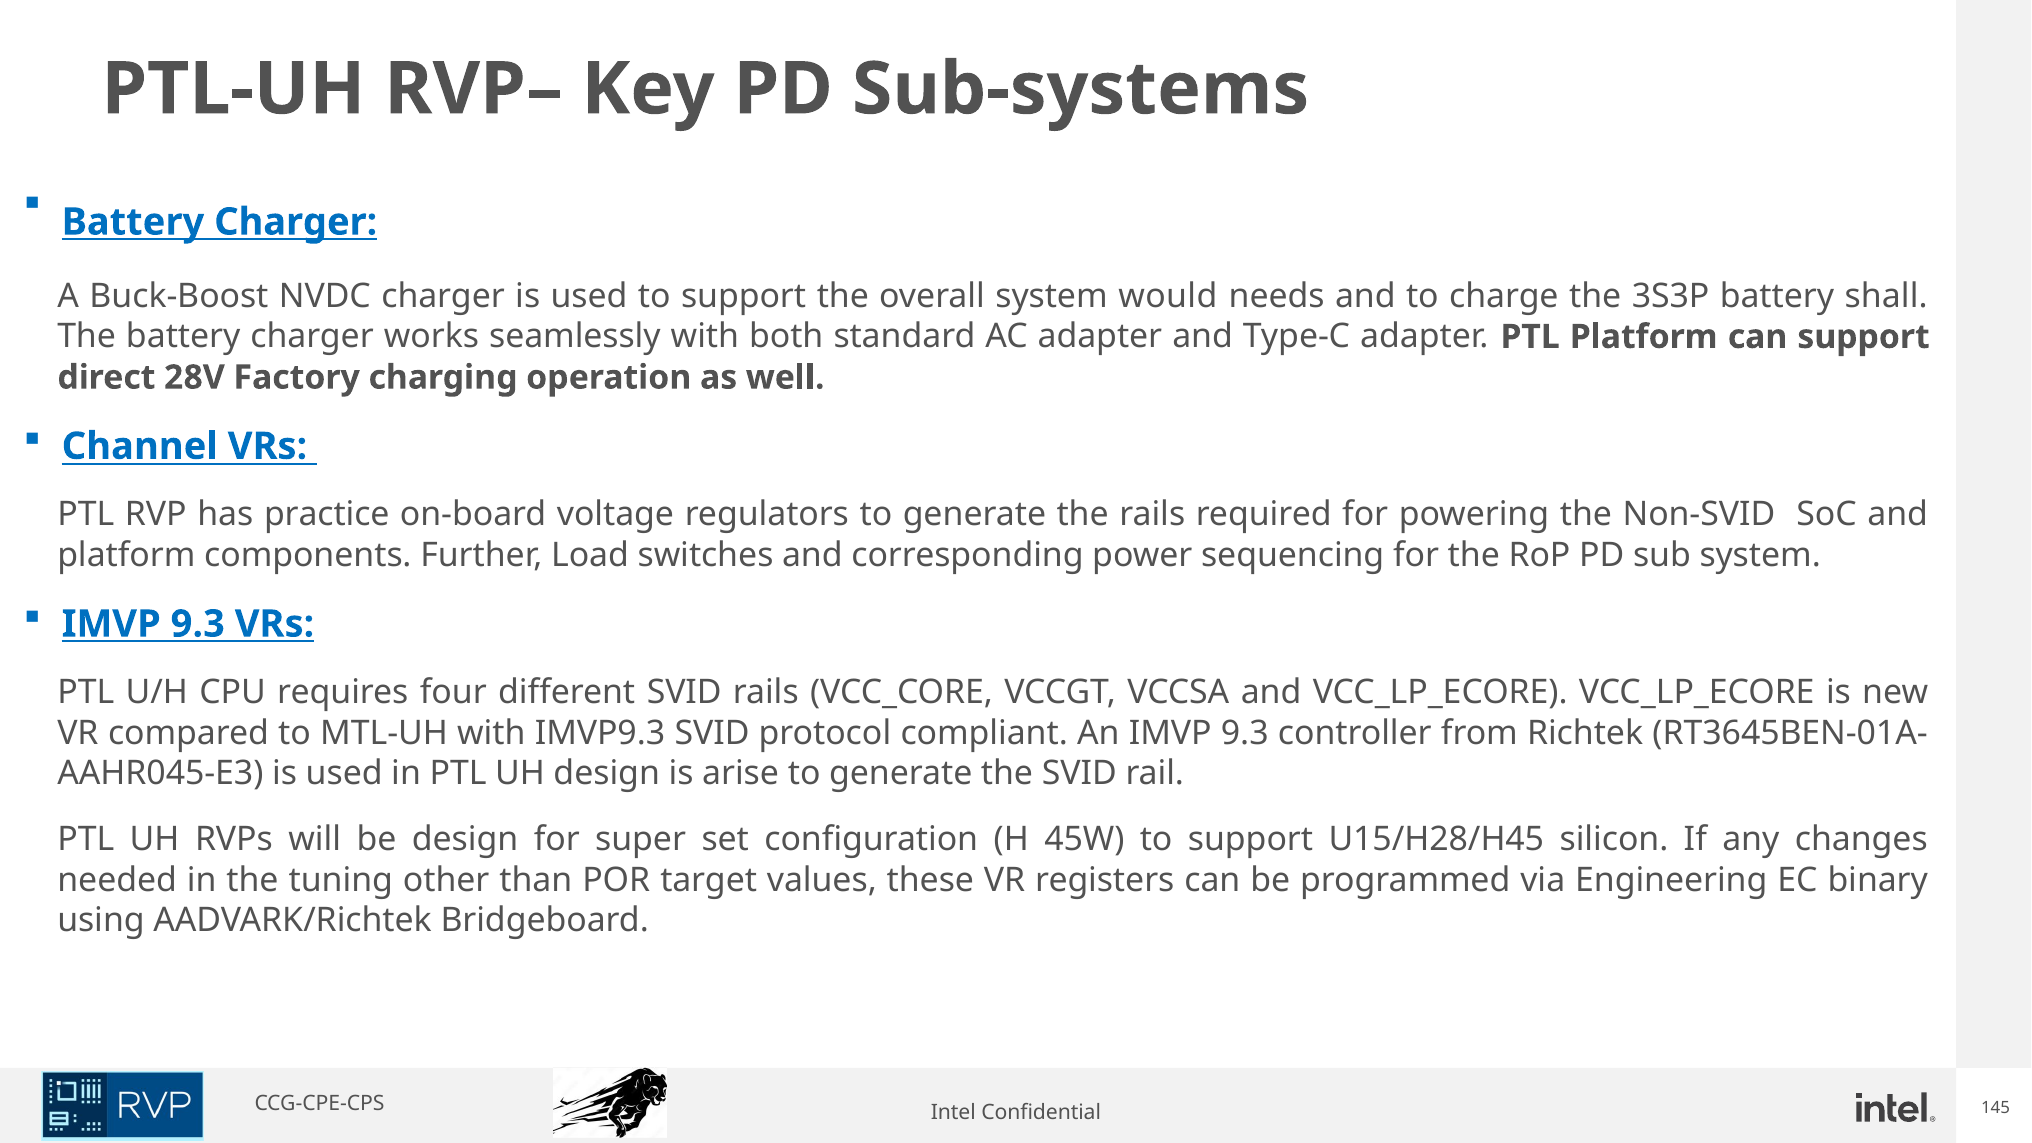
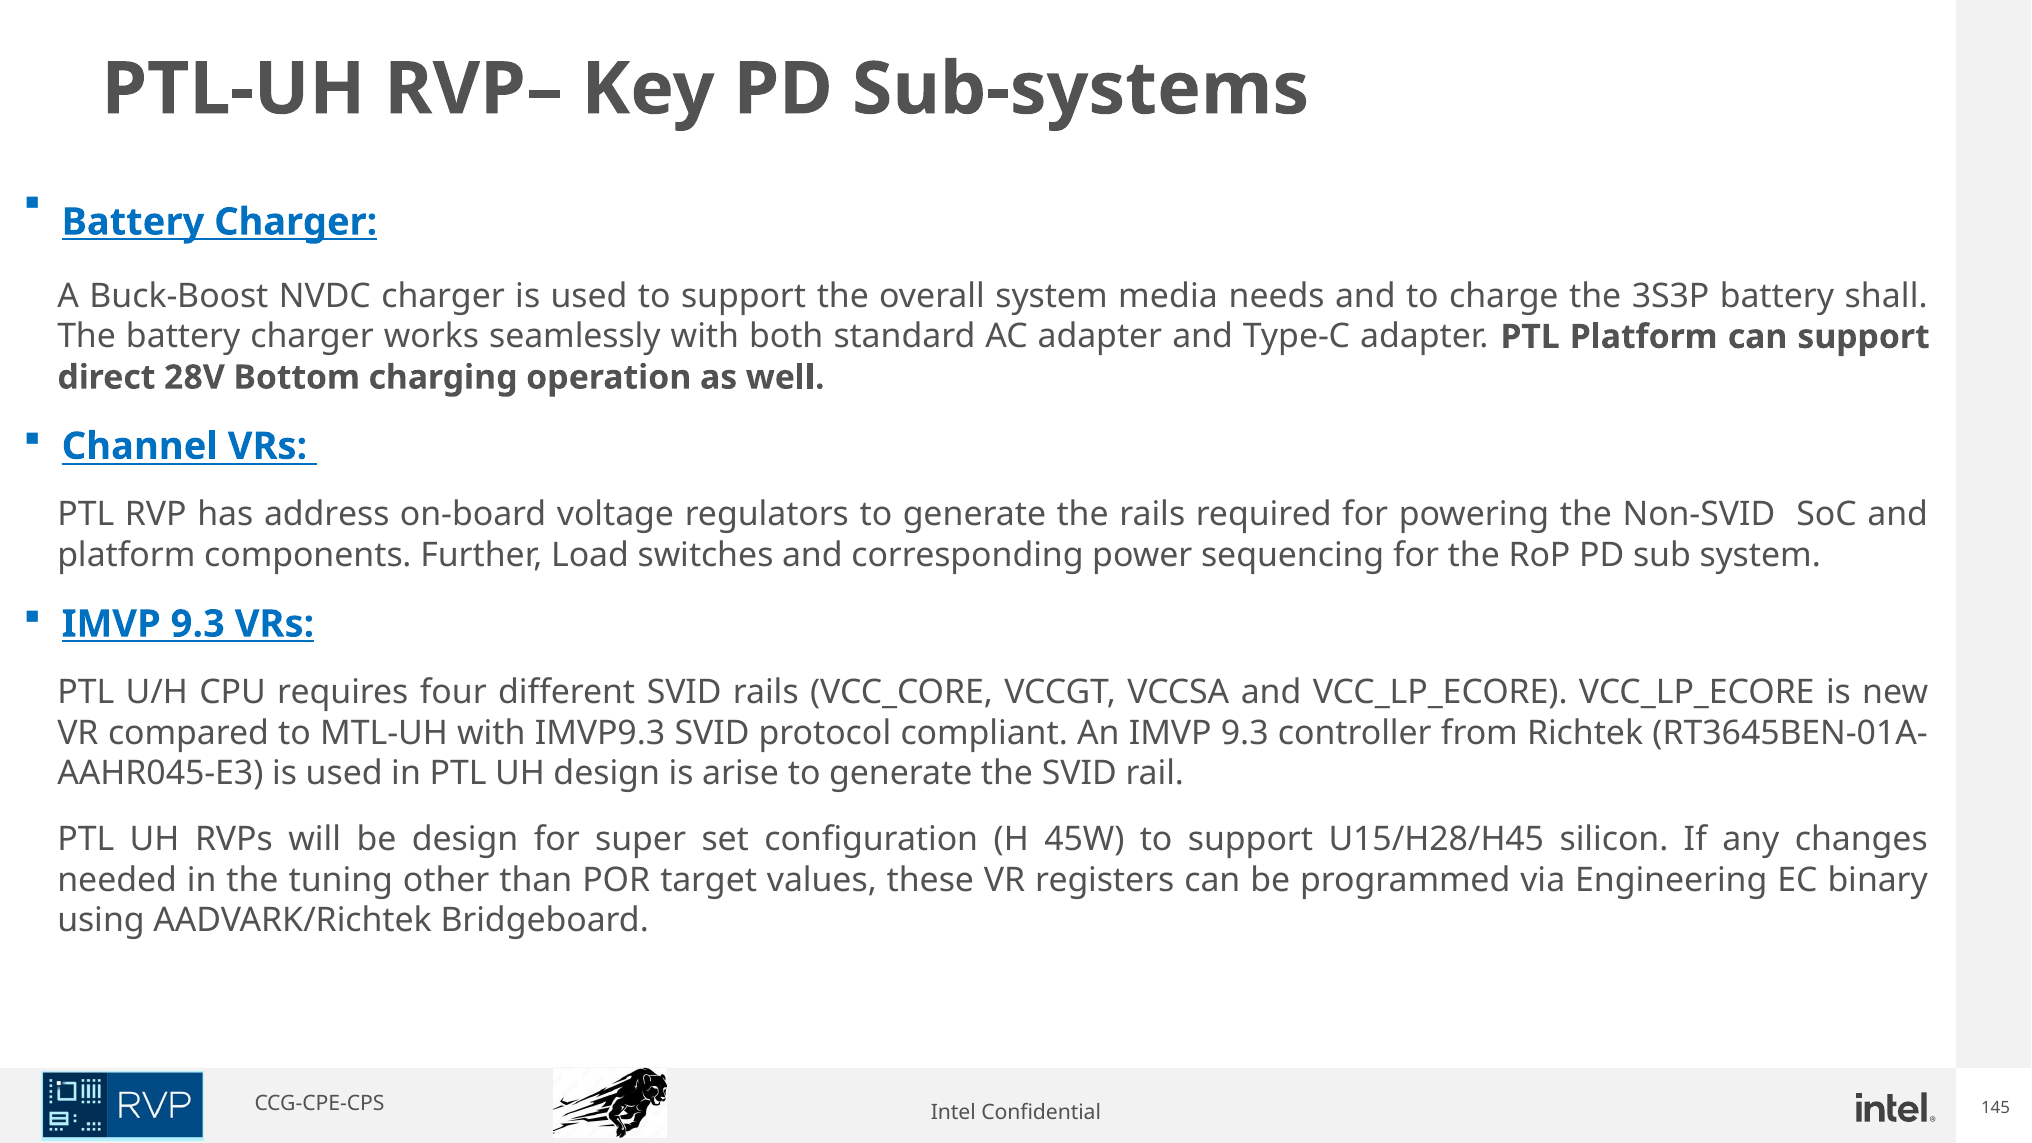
would: would -> media (1168, 296)
Factory: Factory -> Bottom (297, 377)
practice: practice -> address (327, 515)
